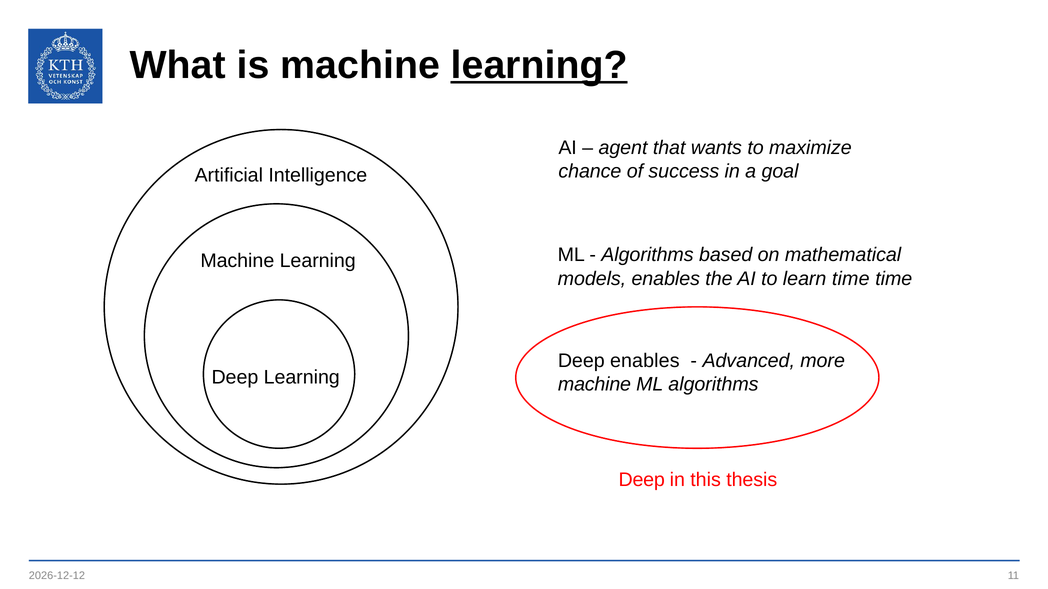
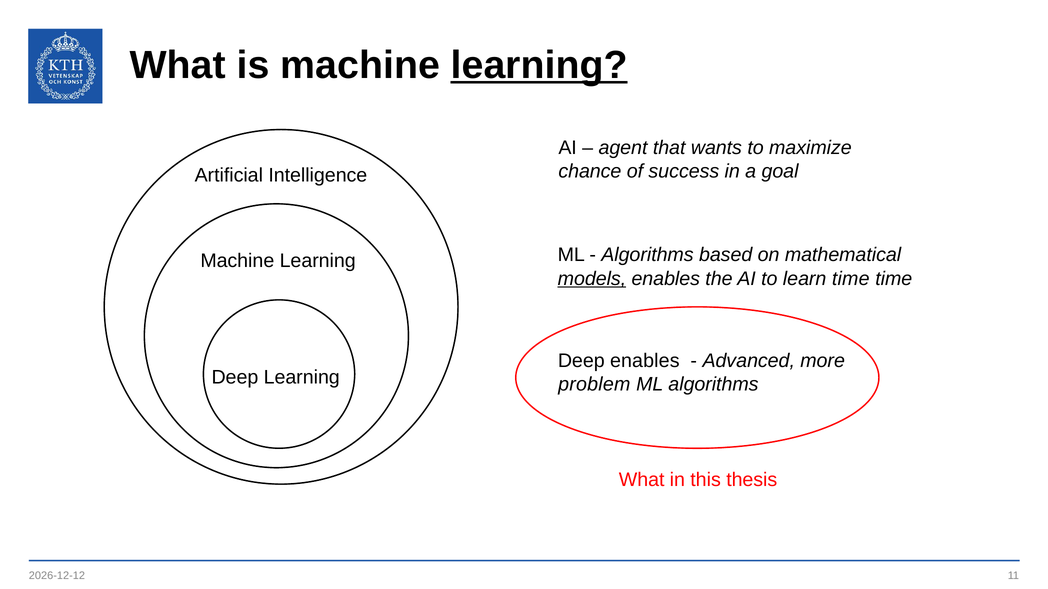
models underline: none -> present (592, 279)
machine: machine -> problem (594, 385)
Deep: Deep -> What (642, 480)
